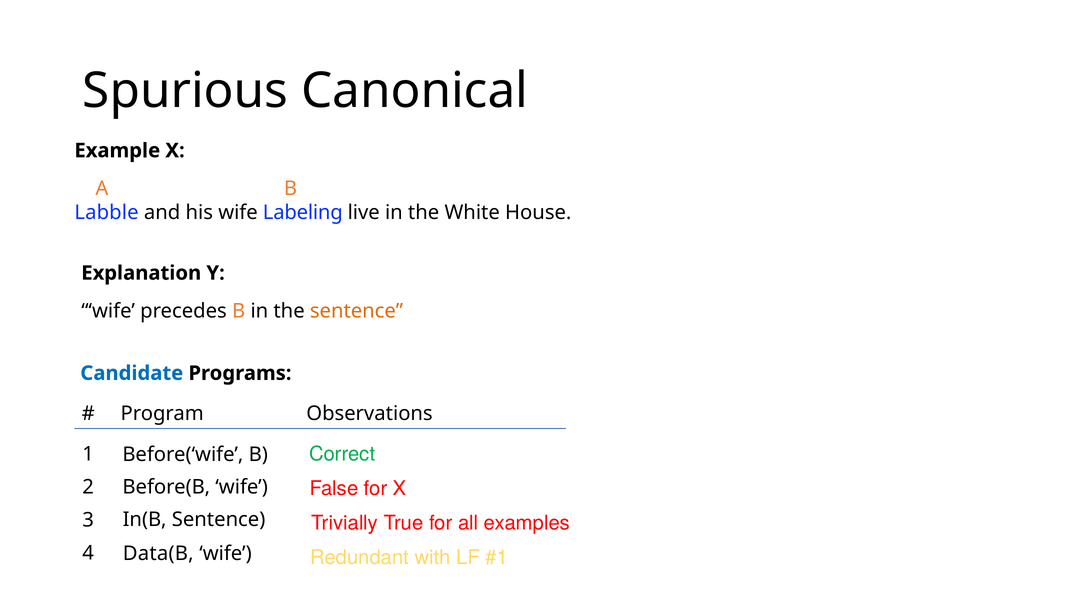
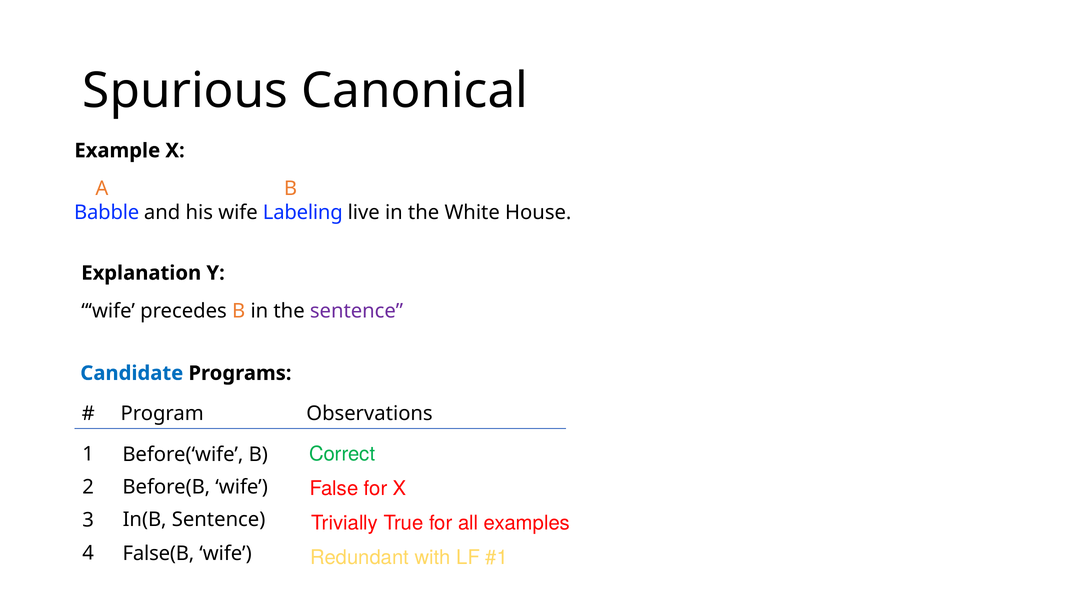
Labble: Labble -> Babble (107, 213)
sentence colour: orange -> purple (356, 311)
Data(B: Data(B -> False(B (158, 554)
